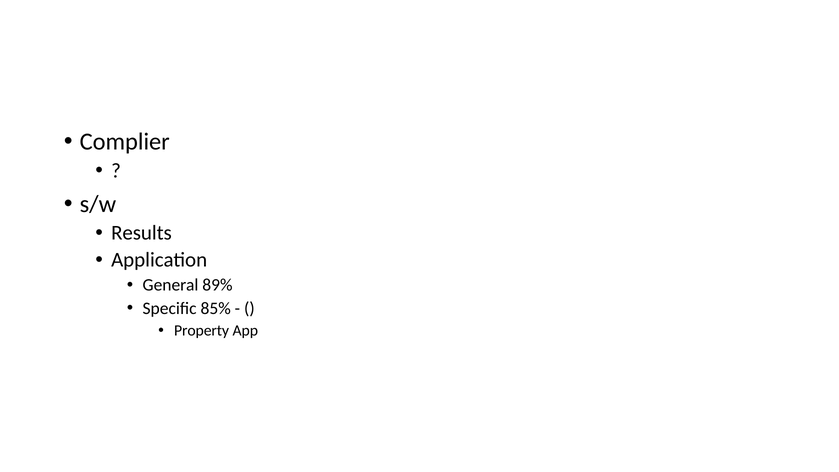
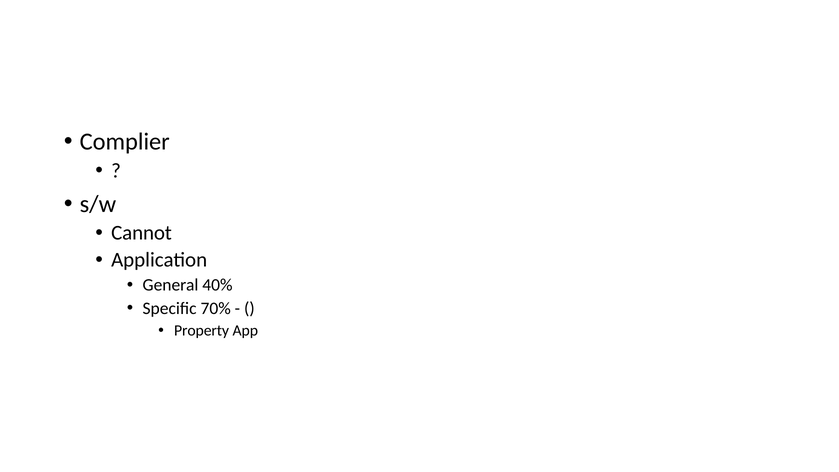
Results: Results -> Cannot (142, 233)
89%: 89% -> 40% (217, 285)
85%: 85% -> 70% (216, 308)
